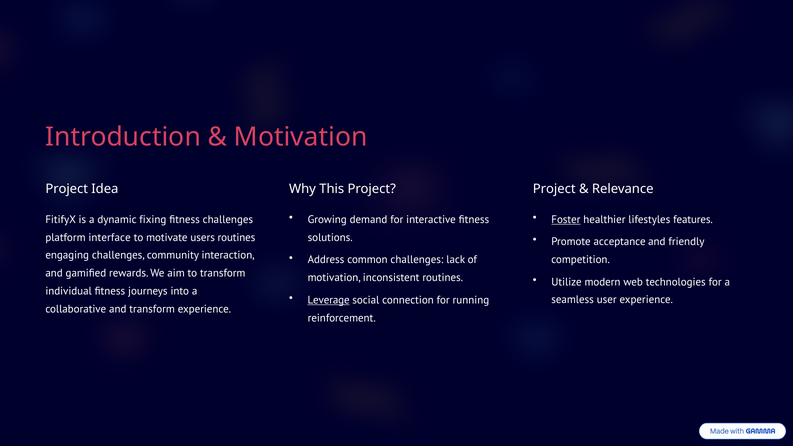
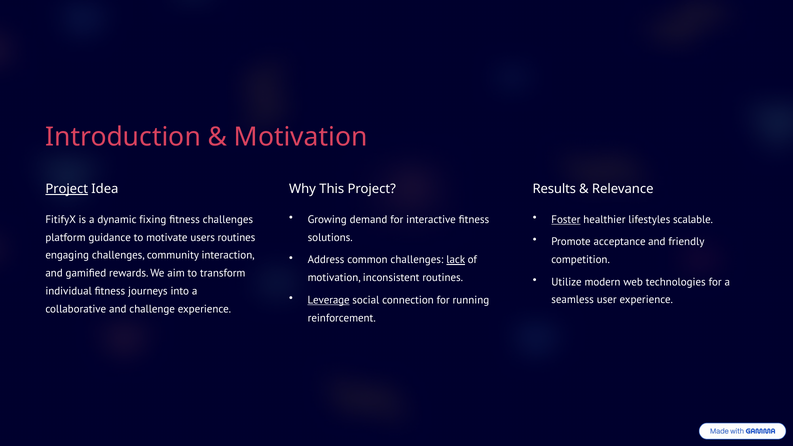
Project underline: none -> present (67, 189)
Project: Project -> Results (554, 189)
features: features -> scalable (693, 220)
interface: interface -> guidance (110, 237)
lack underline: none -> present (456, 260)
and transform: transform -> challenge (152, 309)
